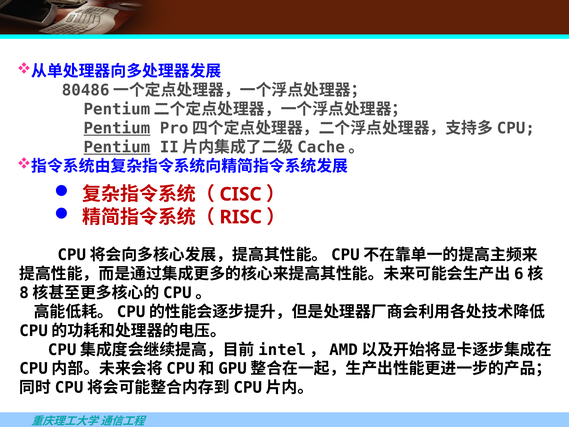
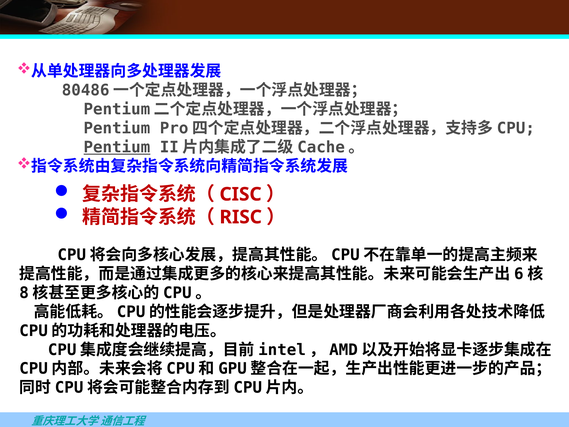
Pentium underline: present -> none (117, 128)
